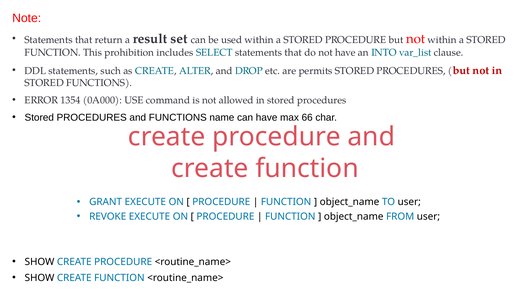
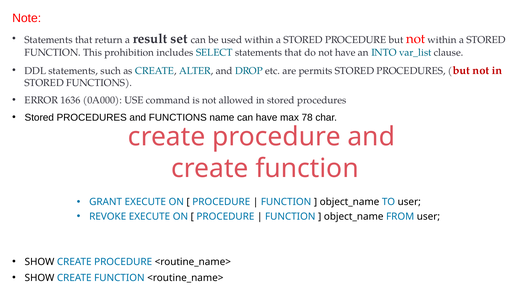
1354: 1354 -> 1636 (70, 100)
66: 66 -> 78 (307, 117)
